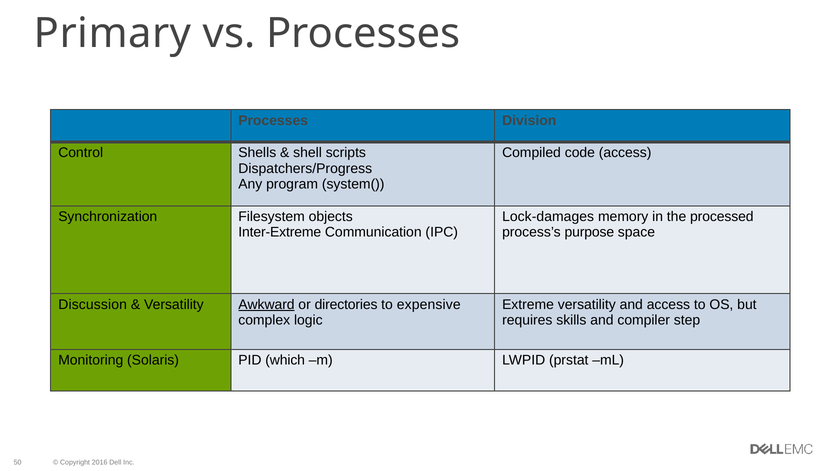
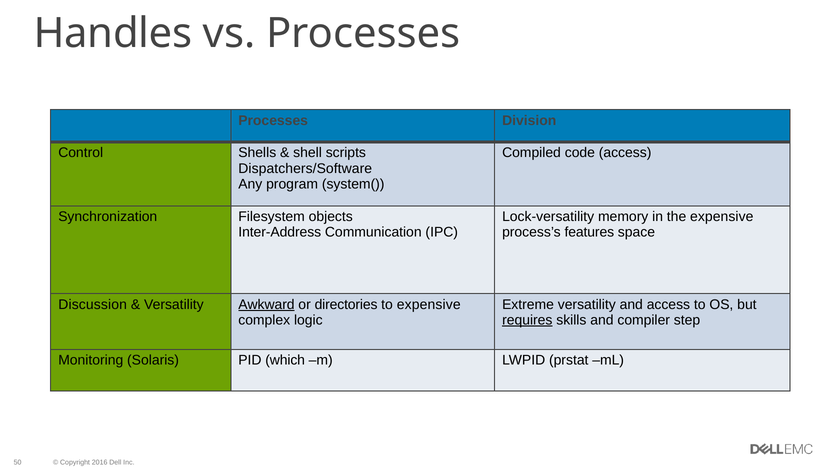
Primary: Primary -> Handles (113, 34)
Dispatchers/Progress: Dispatchers/Progress -> Dispatchers/Software (305, 168)
Lock-damages: Lock-damages -> Lock-versatility (548, 217)
the processed: processed -> expensive (722, 217)
Inter-Extreme: Inter-Extreme -> Inter-Address (280, 232)
purpose: purpose -> features (589, 232)
requires underline: none -> present (527, 320)
